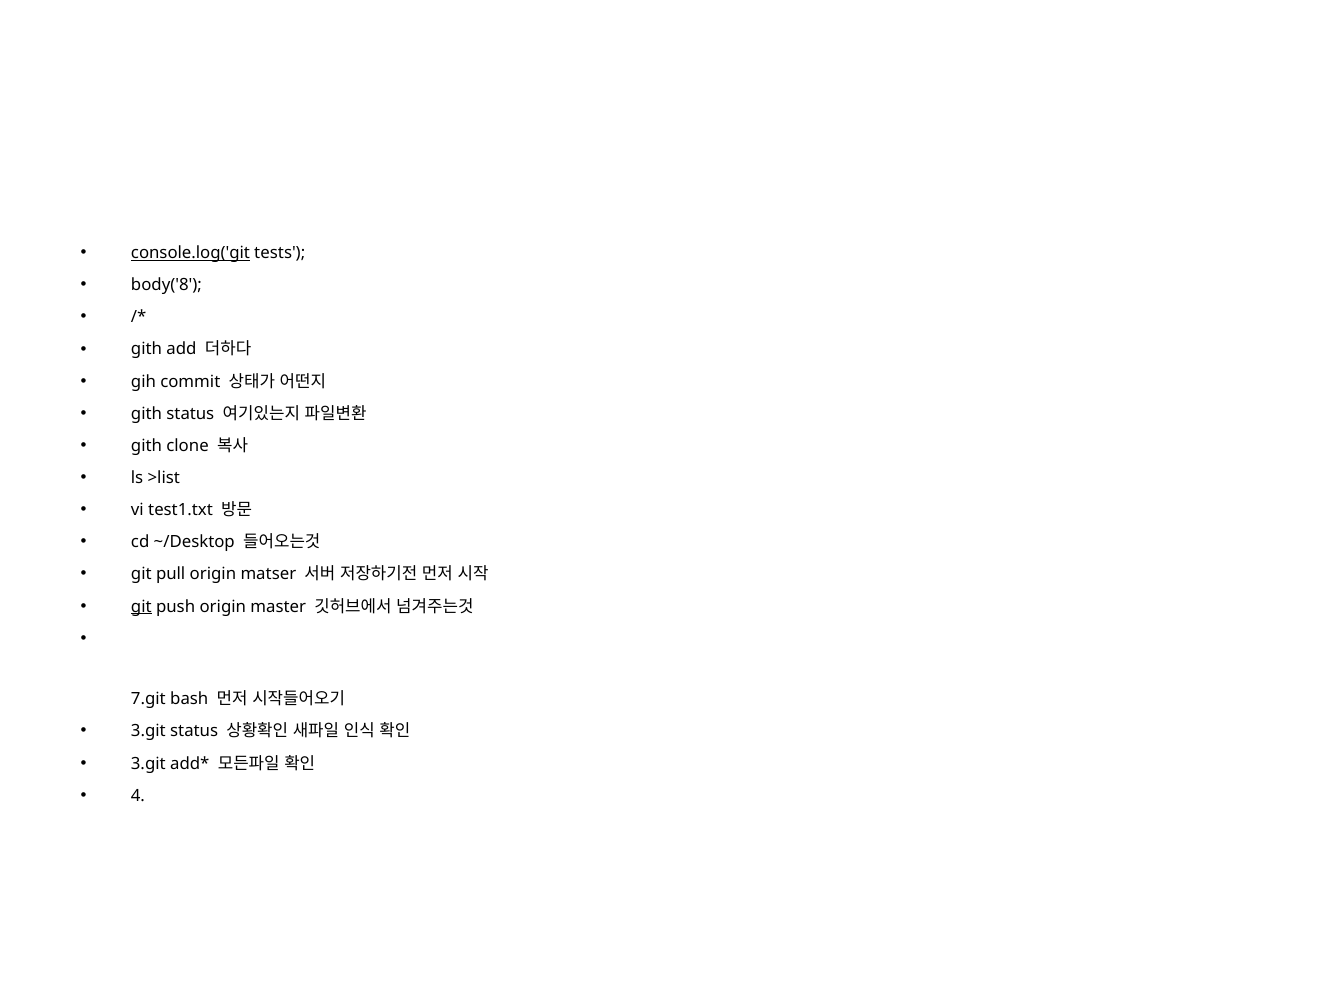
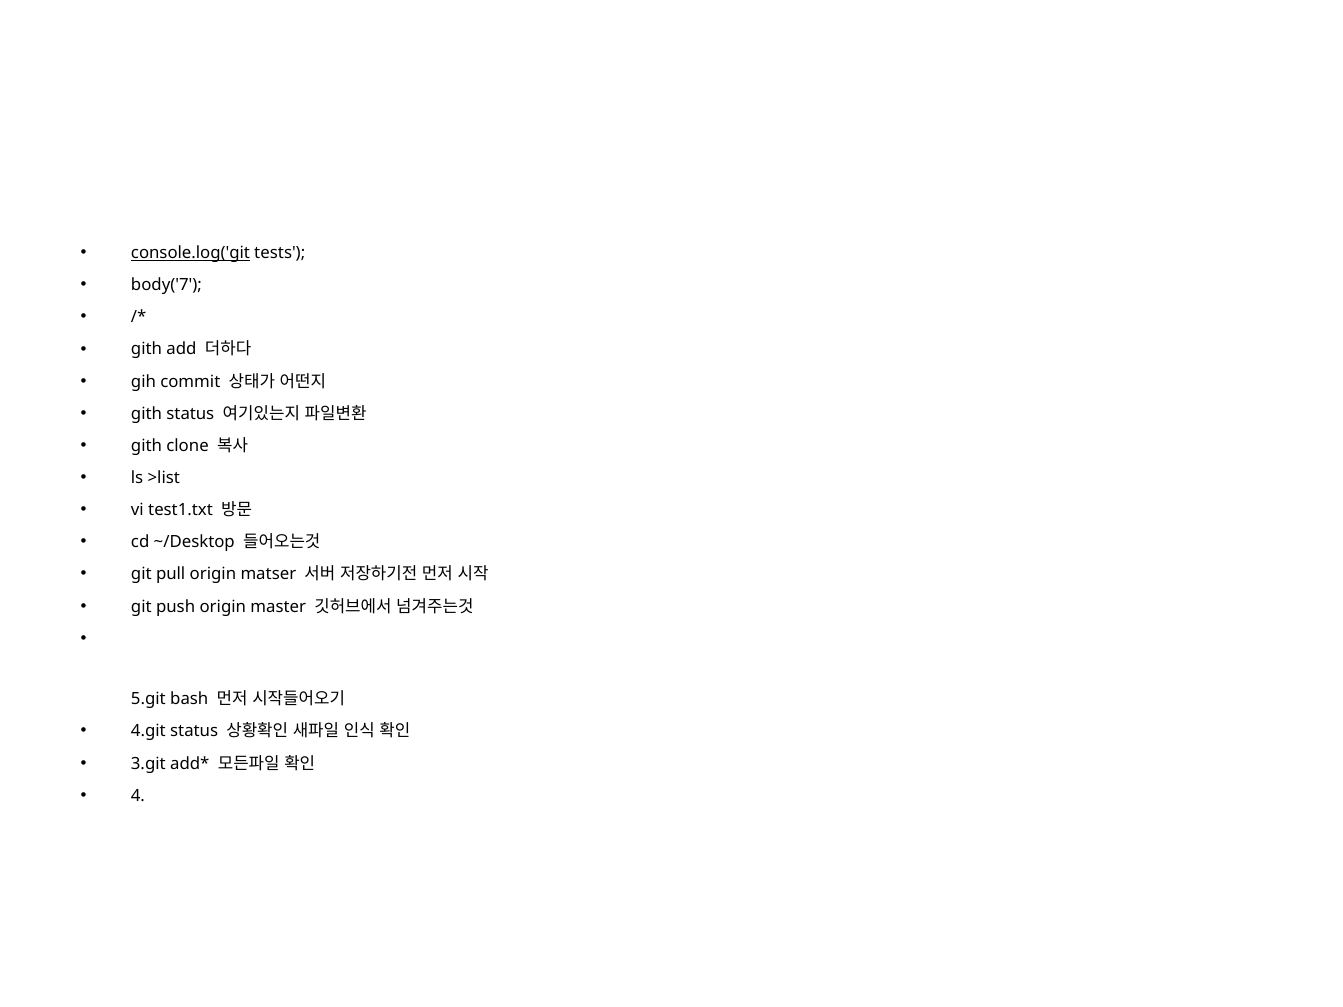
body('8: body('8 -> body('7 (166, 285)
git underline: present -> none (141, 607)
7.git: 7.git -> 5.git (148, 699)
3.git: 3.git -> 4.git (148, 732)
